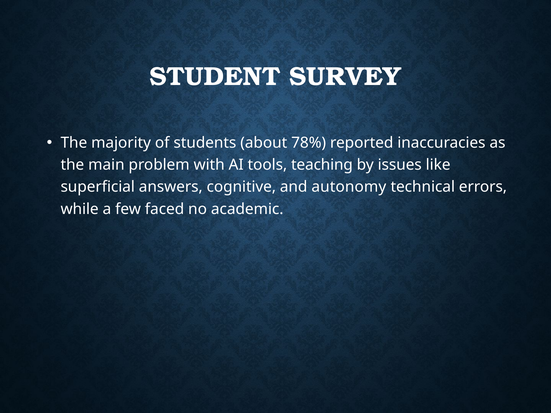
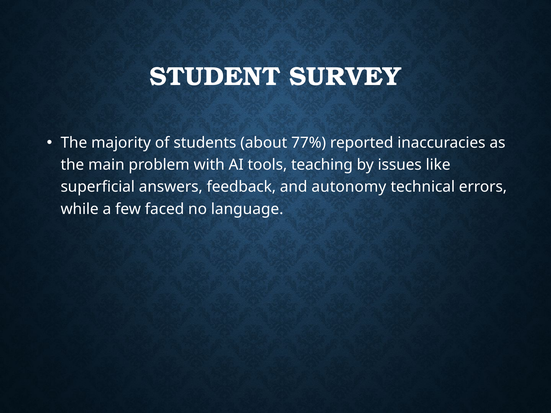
78%: 78% -> 77% (309, 143)
cognitive: cognitive -> feedback (241, 187)
academic: academic -> language (247, 209)
